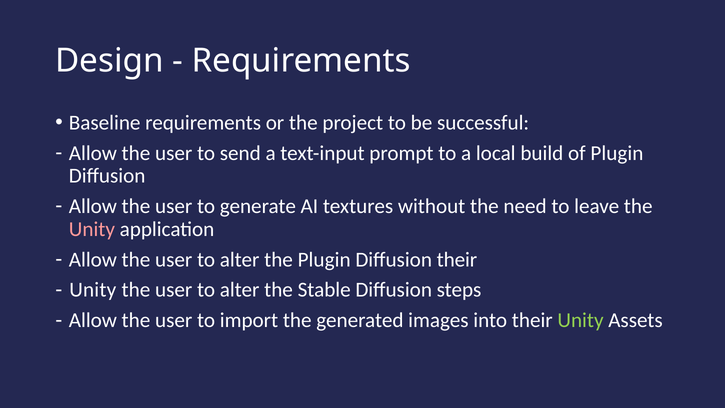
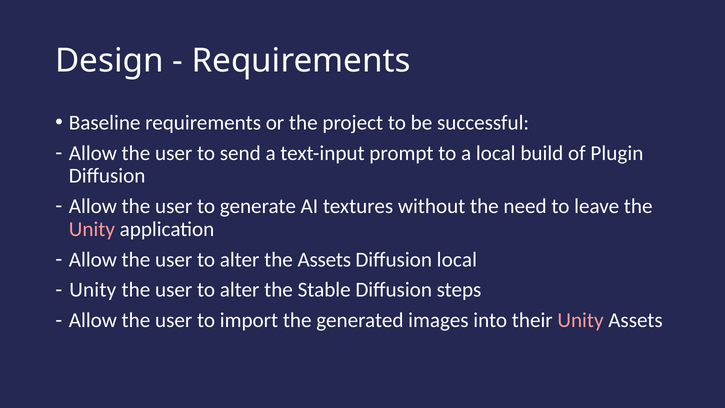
the Plugin: Plugin -> Assets (324, 259)
Diffusion their: their -> local (457, 259)
Unity colour: light green -> pink (581, 320)
